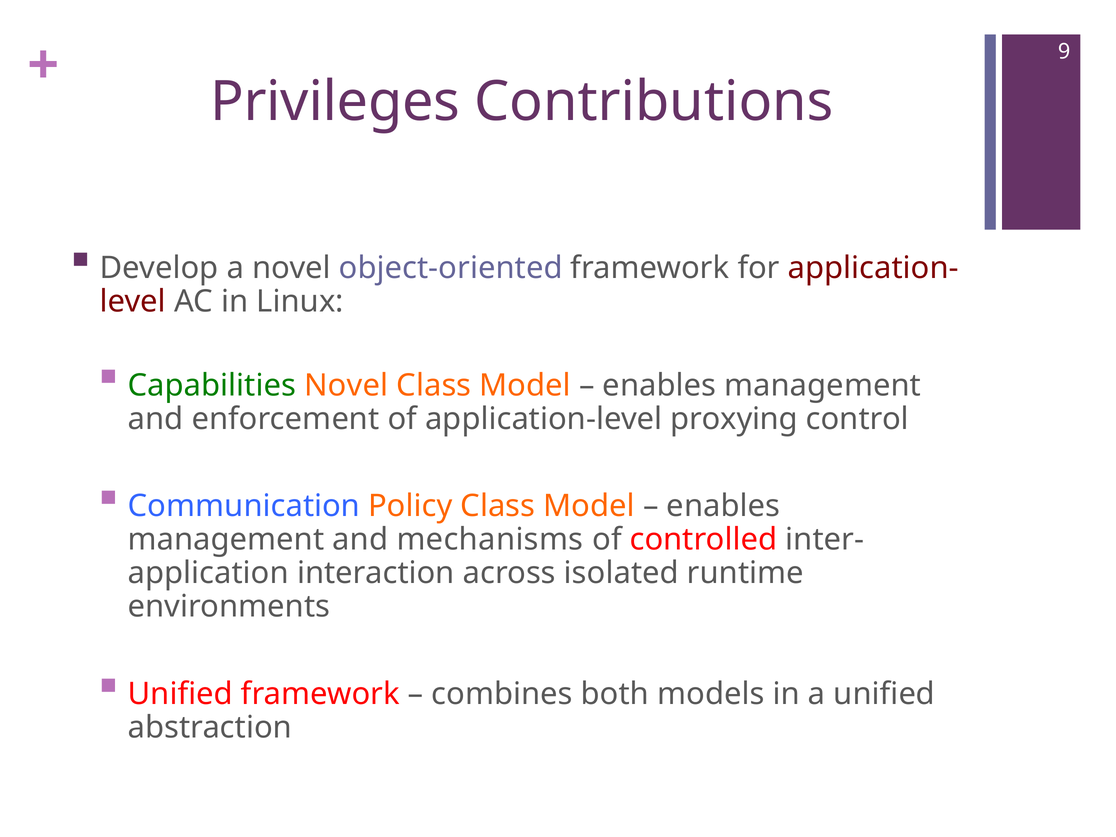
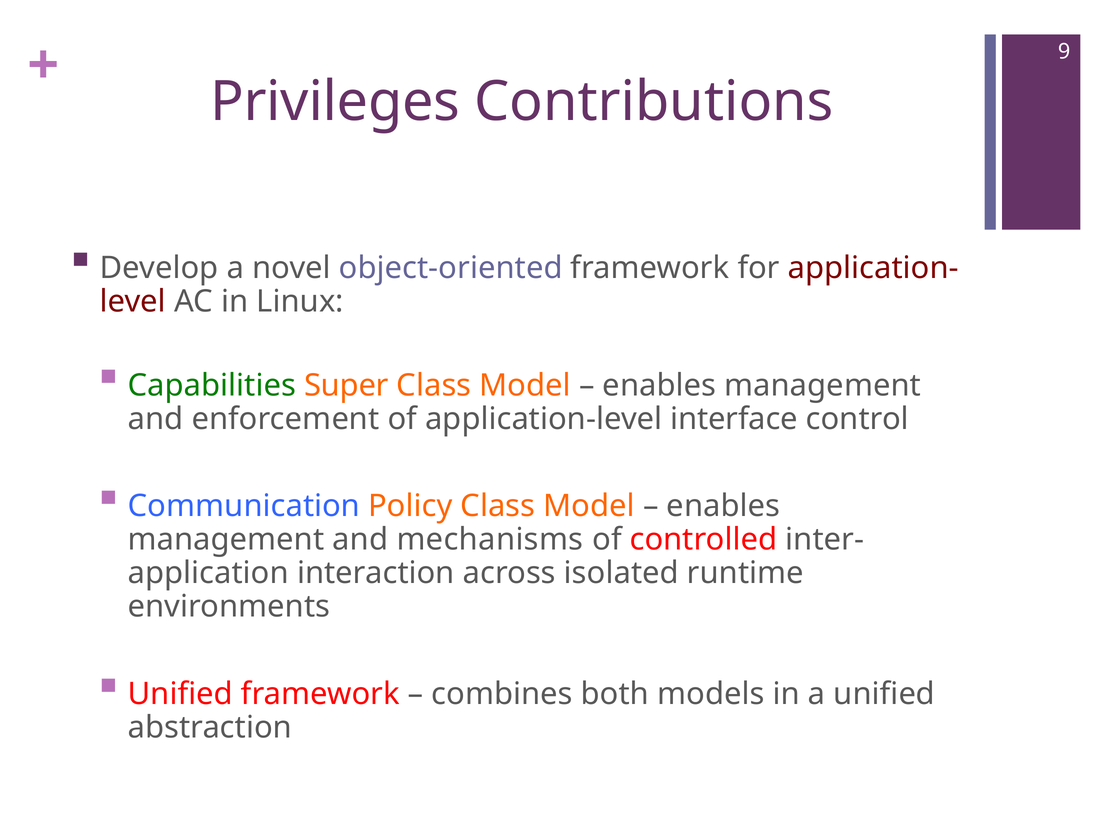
Capabilities Novel: Novel -> Super (346, 385)
proxying: proxying -> interface (734, 419)
